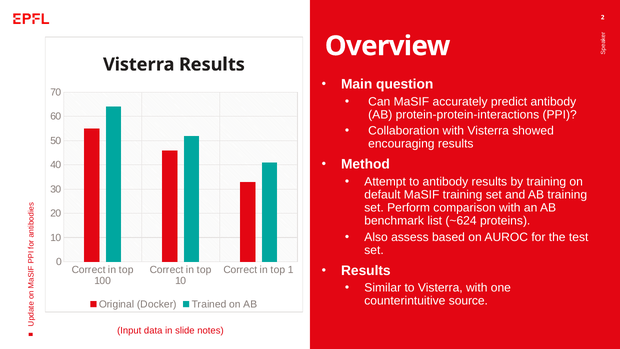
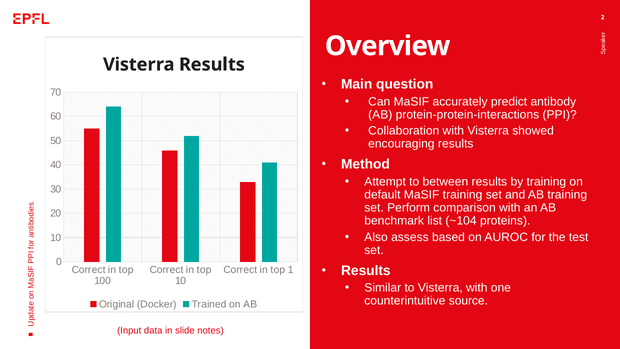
to antibody: antibody -> between (445, 181)
~624: ~624 -> ~104 (461, 221)
